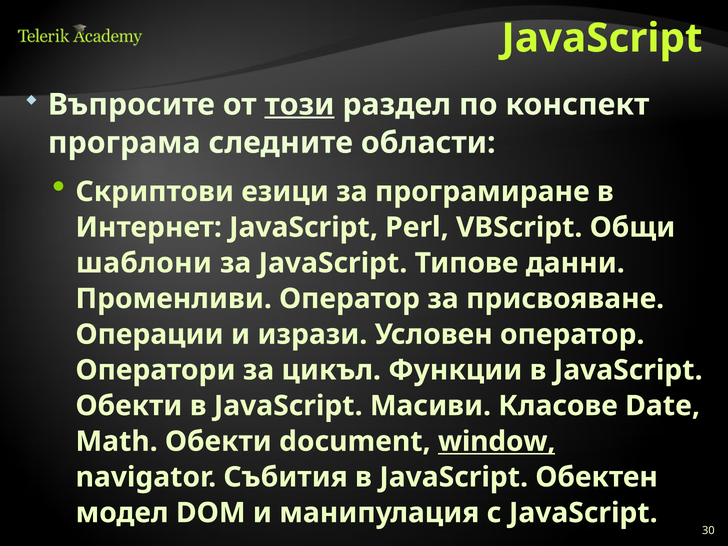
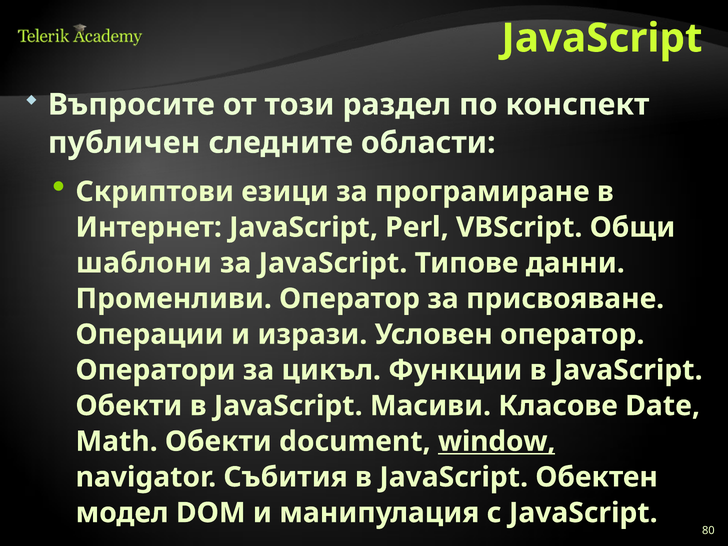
този underline: present -> none (299, 105)
програма: програма -> публичен (124, 143)
30: 30 -> 80 (708, 531)
